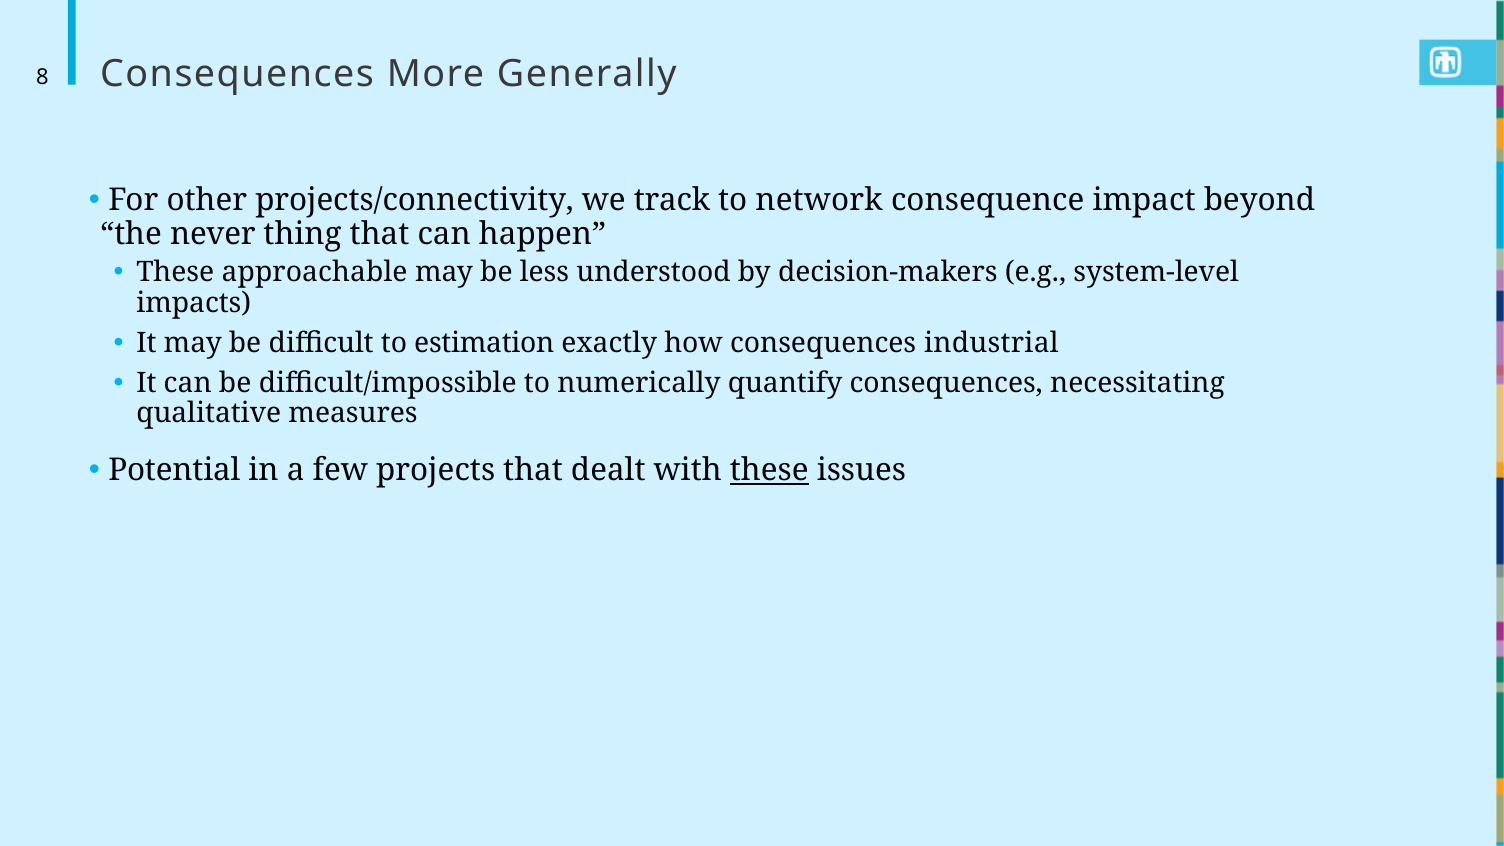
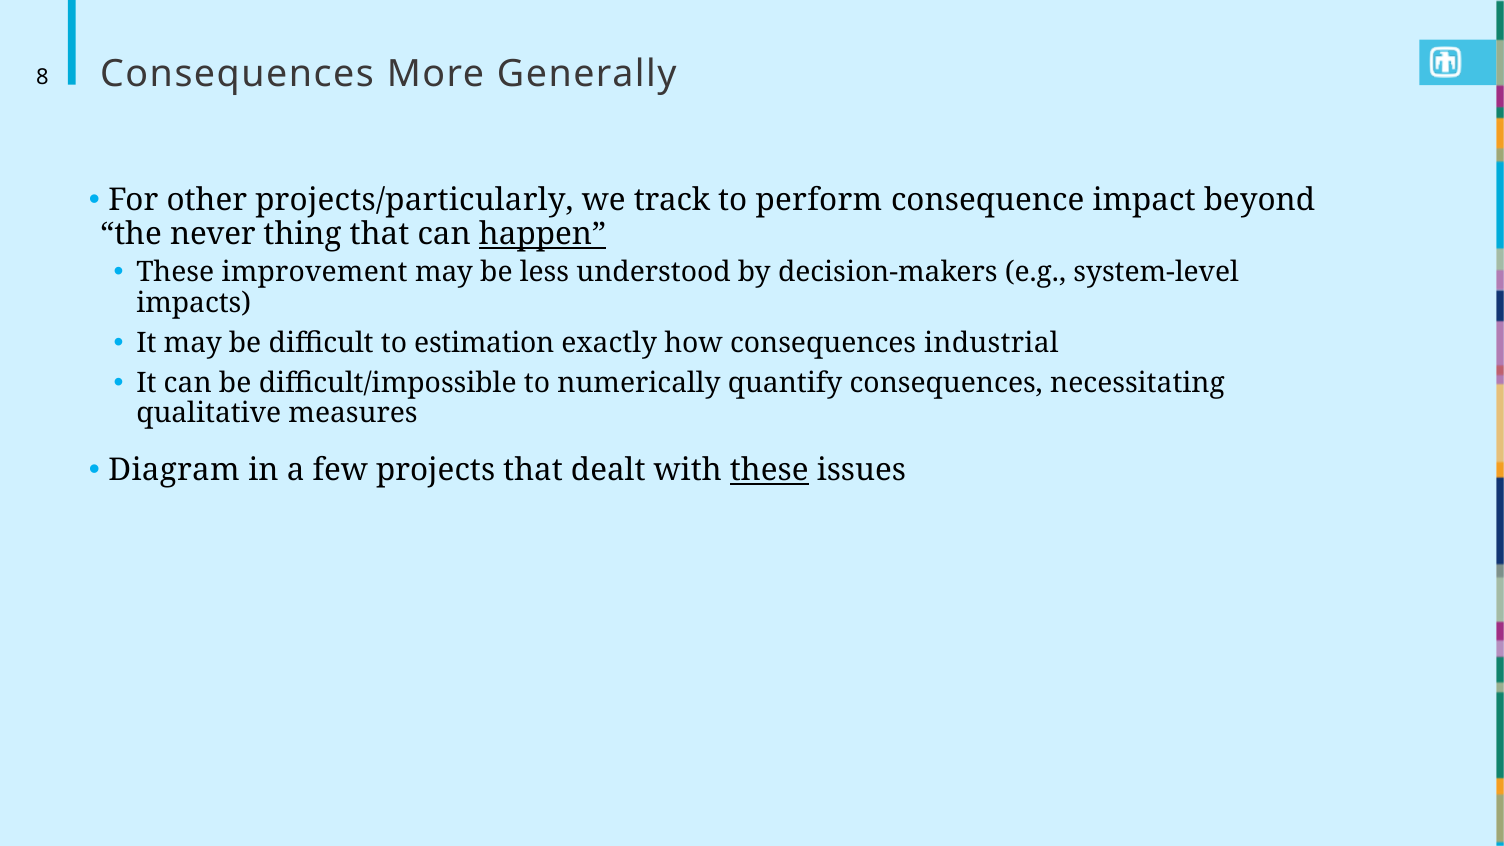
projects/connectivity: projects/connectivity -> projects/particularly (414, 200)
network: network -> perform (819, 200)
happen underline: none -> present (543, 234)
approachable: approachable -> improvement (315, 273)
Potential: Potential -> Diagram (174, 470)
